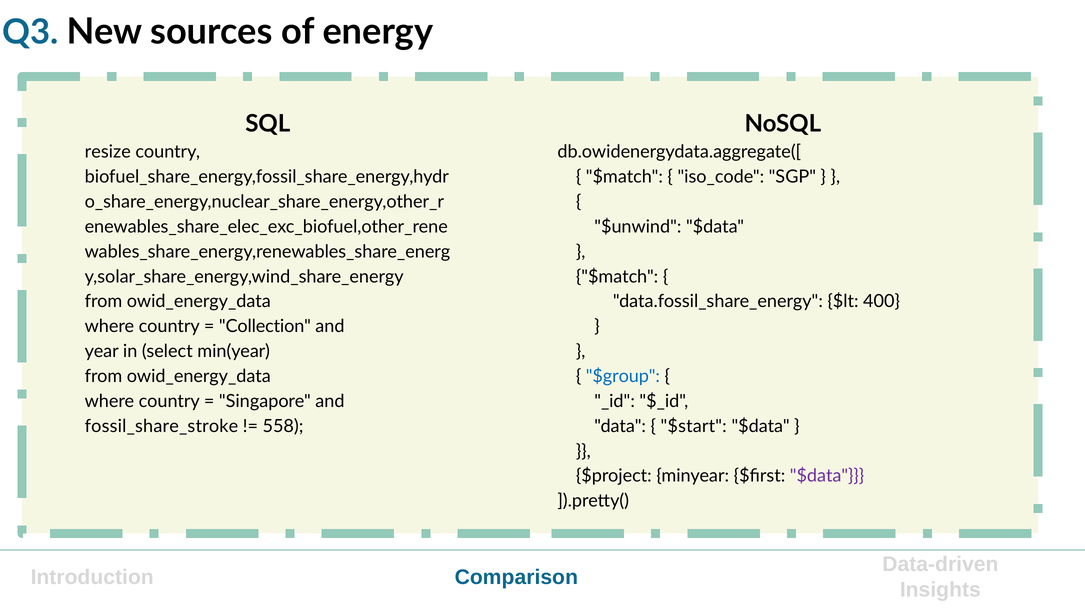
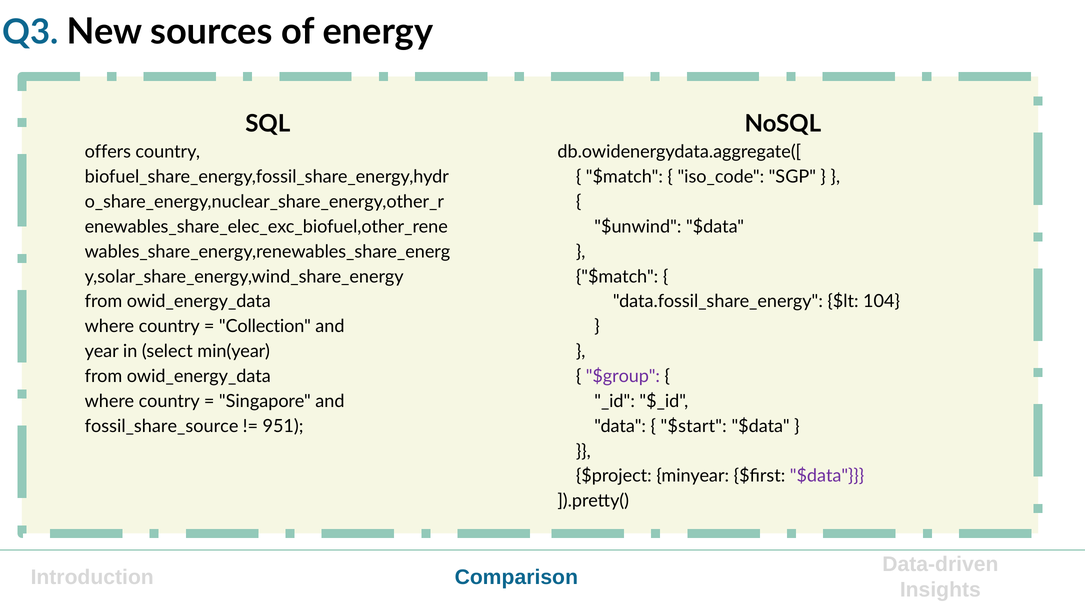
resize: resize -> offers (108, 152)
400: 400 -> 104 (882, 302)
$group colour: blue -> purple (623, 376)
fossil_share_stroke: fossil_share_stroke -> fossil_share_source (162, 426)
558: 558 -> 951 (283, 426)
